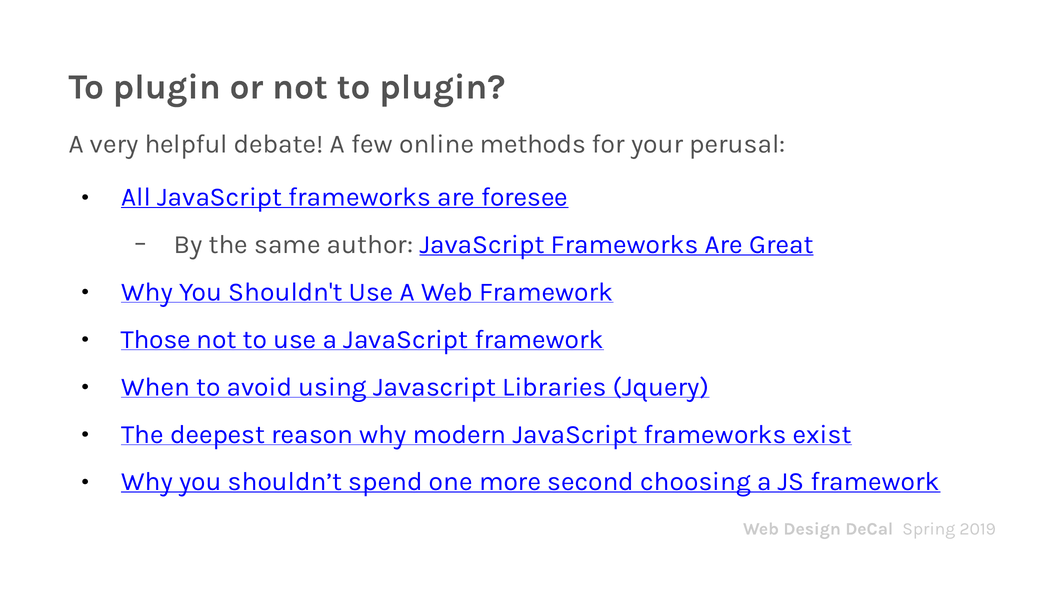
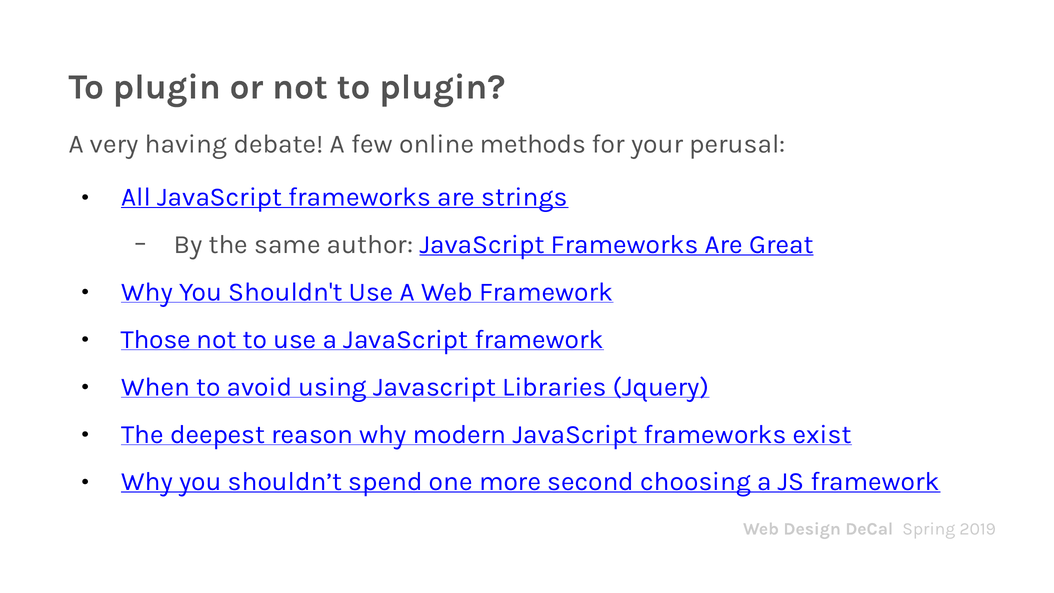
helpful: helpful -> having (186, 144)
foresee: foresee -> strings (525, 197)
